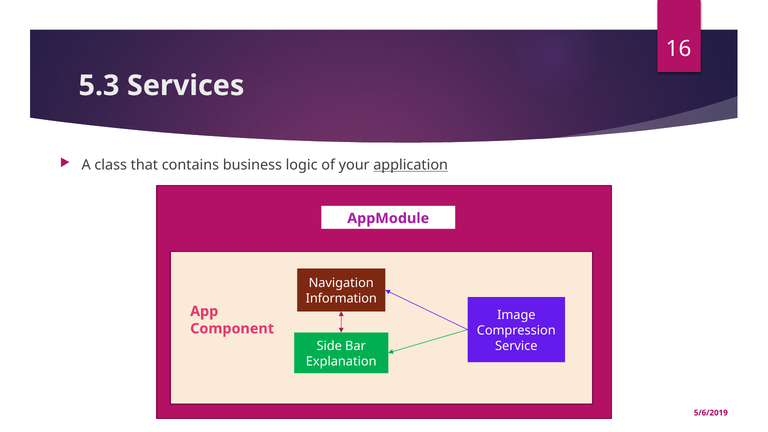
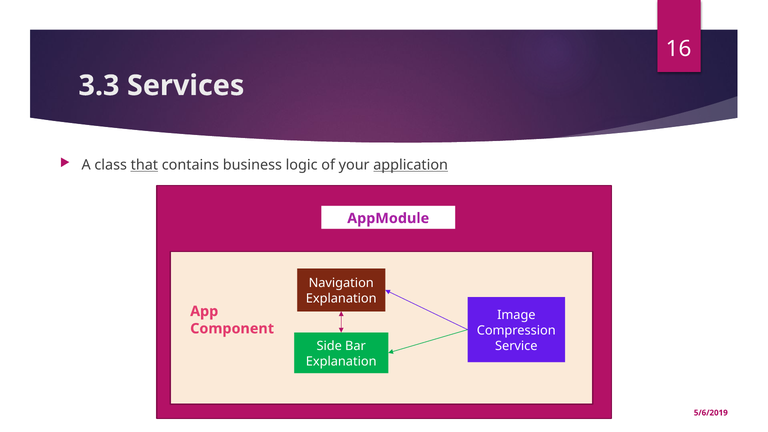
5.3: 5.3 -> 3.3 (99, 86)
that underline: none -> present (144, 165)
Information: Information -> Explanation (341, 299)
